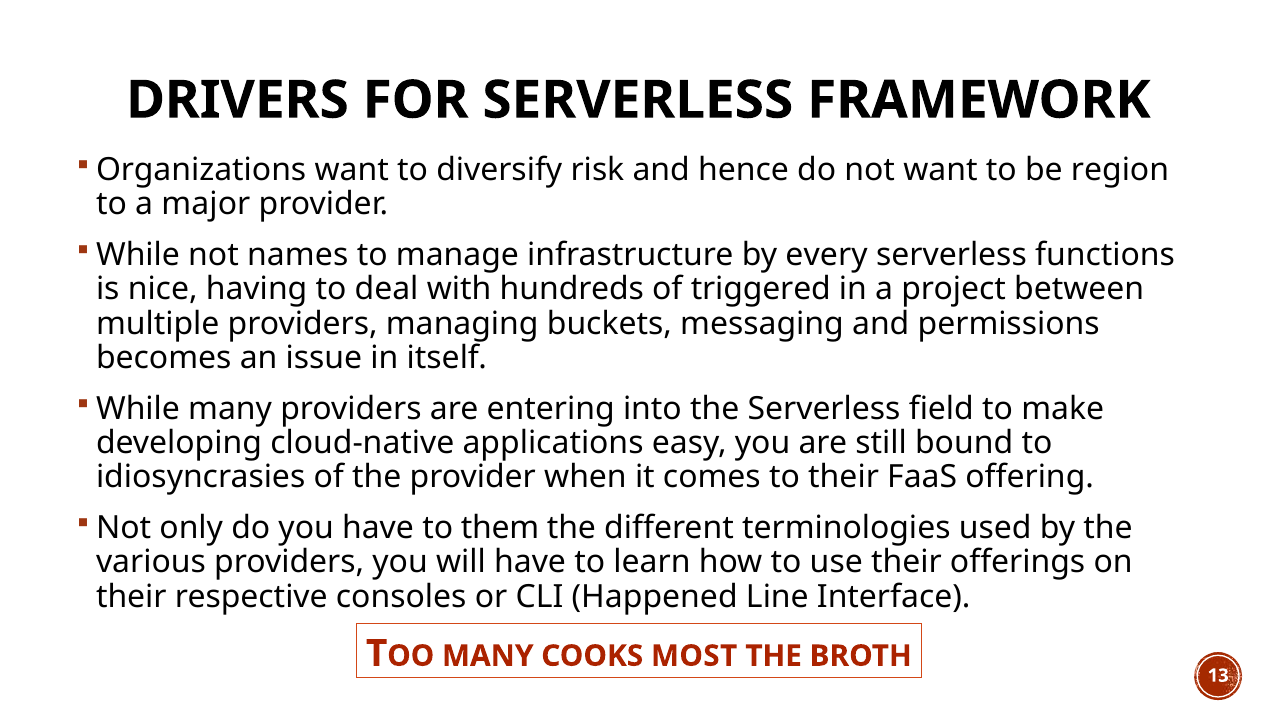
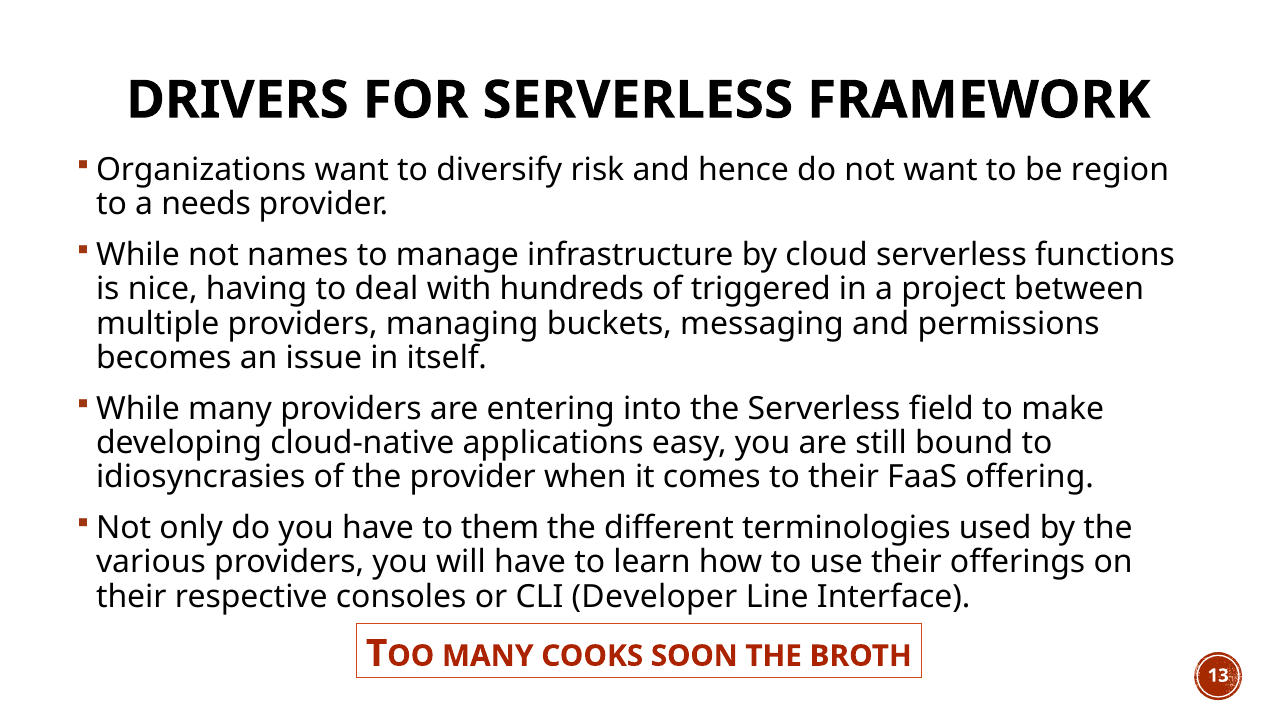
major: major -> needs (206, 204)
every: every -> cloud (827, 255)
Happened: Happened -> Developer (655, 597)
MOST: MOST -> SOON (694, 656)
